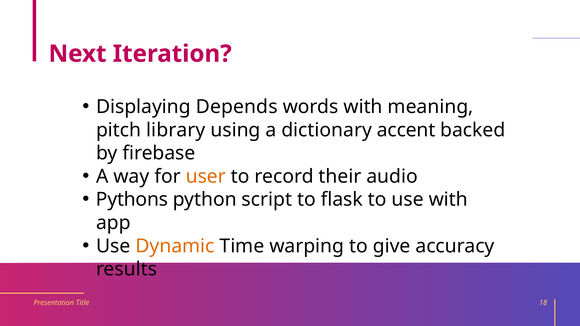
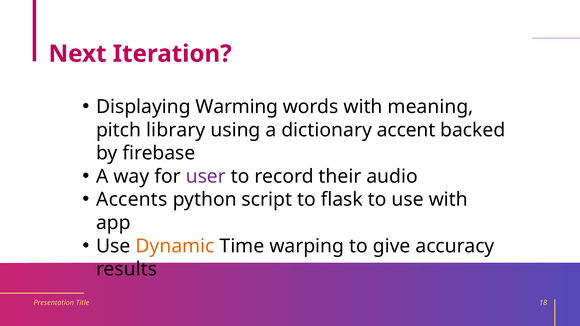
Depends: Depends -> Warming (237, 107)
user colour: orange -> purple (206, 177)
Pythons: Pythons -> Accents (132, 200)
